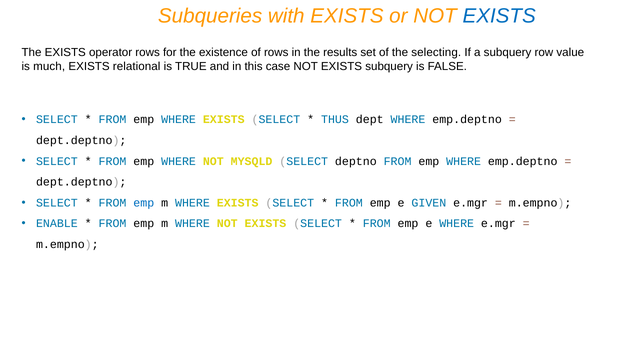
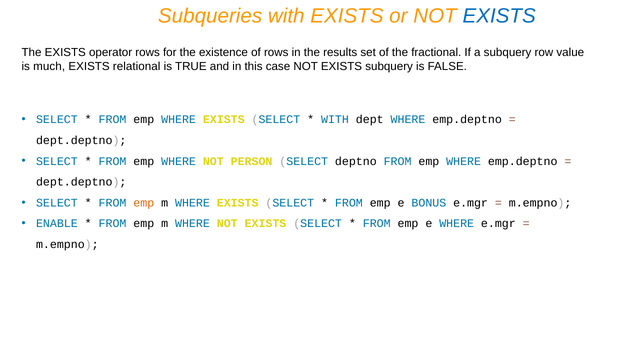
selecting: selecting -> fractional (436, 53)
THUS: THUS -> WITH (335, 120)
MYSQLD: MYSQLD -> PERSON (252, 162)
emp colour: blue -> orange (144, 203)
GIVEN: GIVEN -> BONUS (429, 203)
